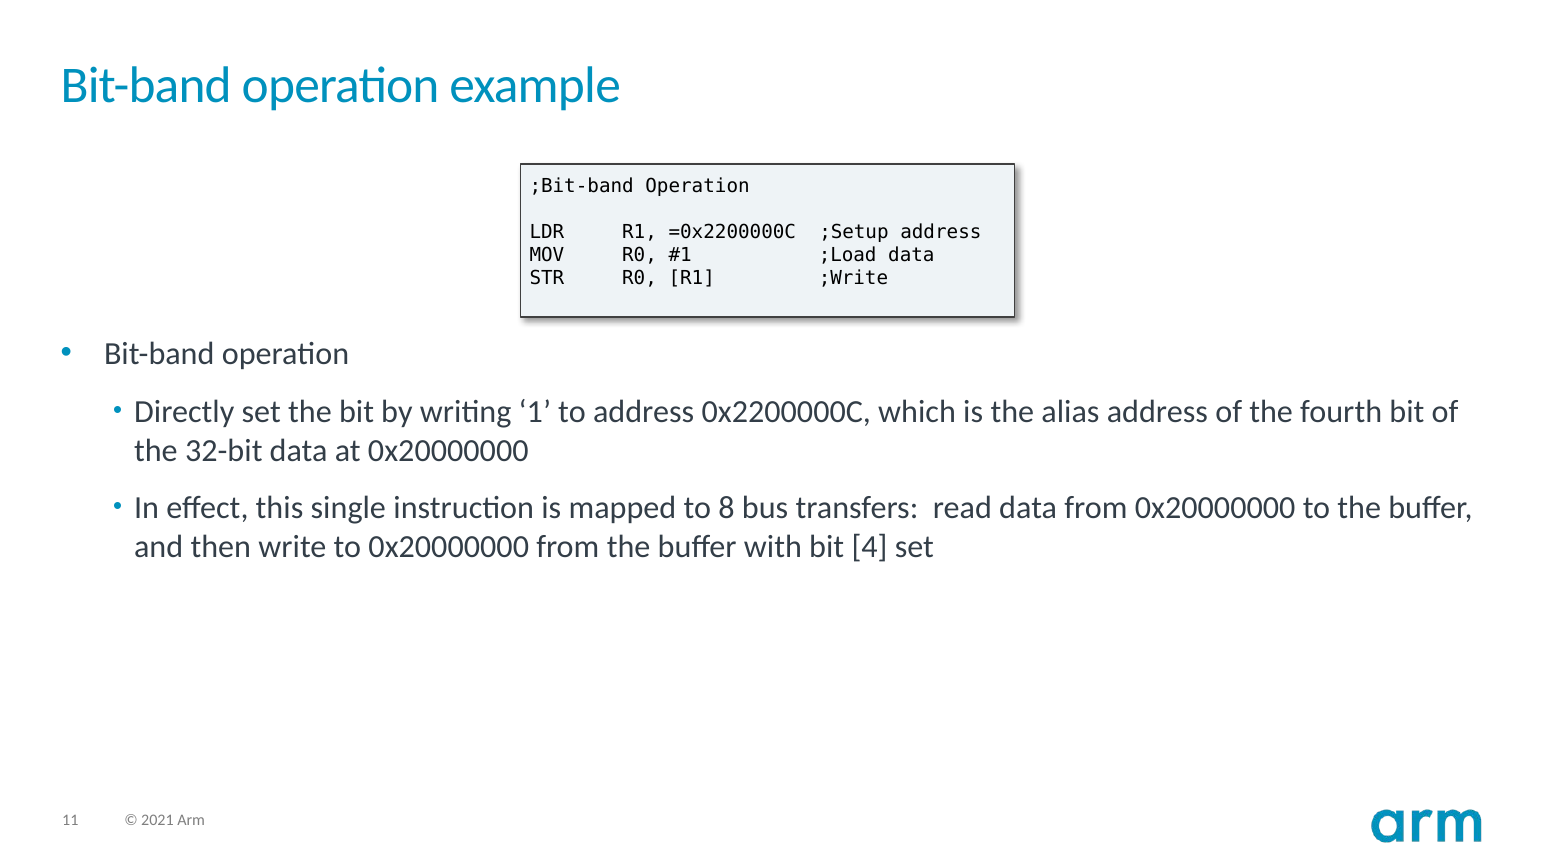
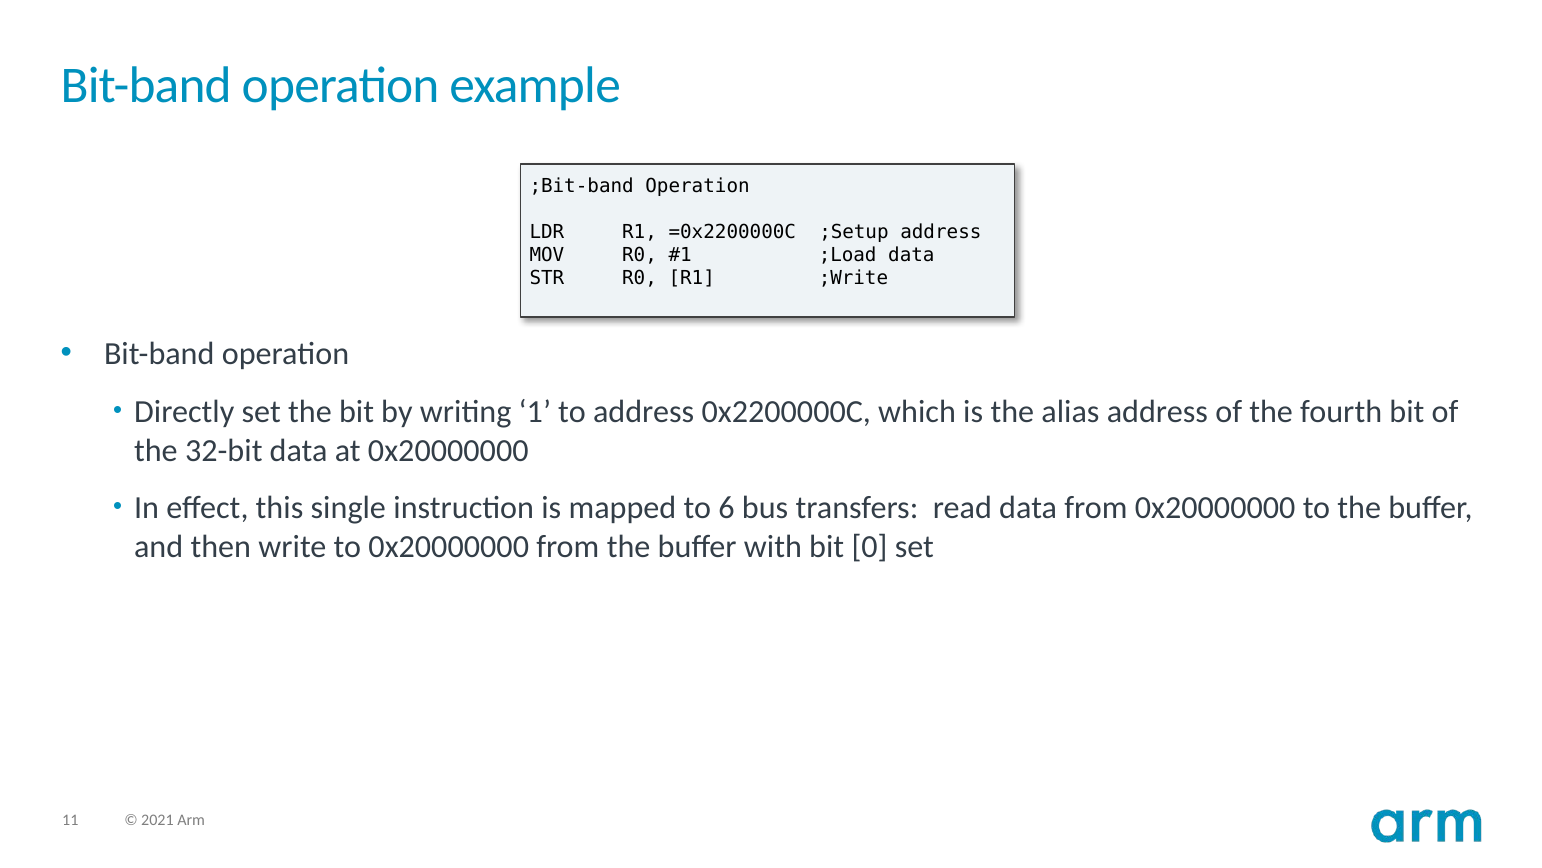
8: 8 -> 6 (727, 508)
4: 4 -> 0 (870, 546)
